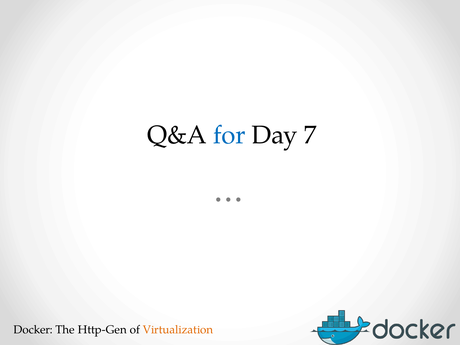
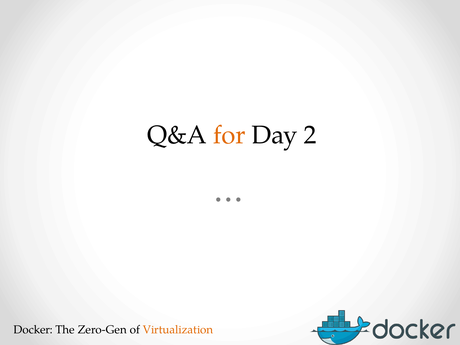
for colour: blue -> orange (229, 135)
7: 7 -> 2 (310, 135)
Http-Gen: Http-Gen -> Zero-Gen (102, 330)
